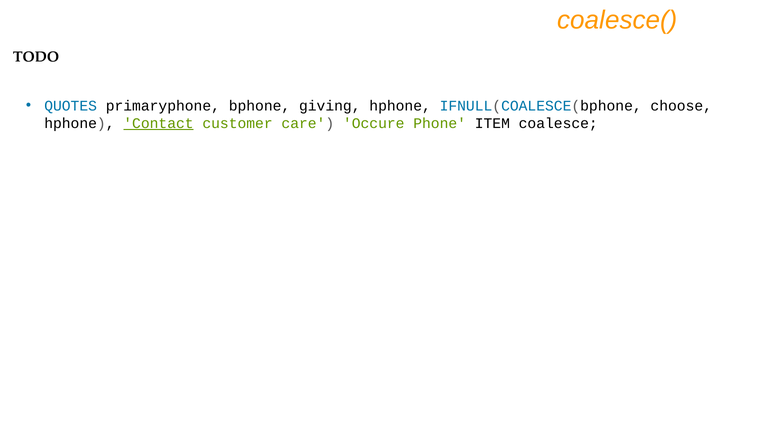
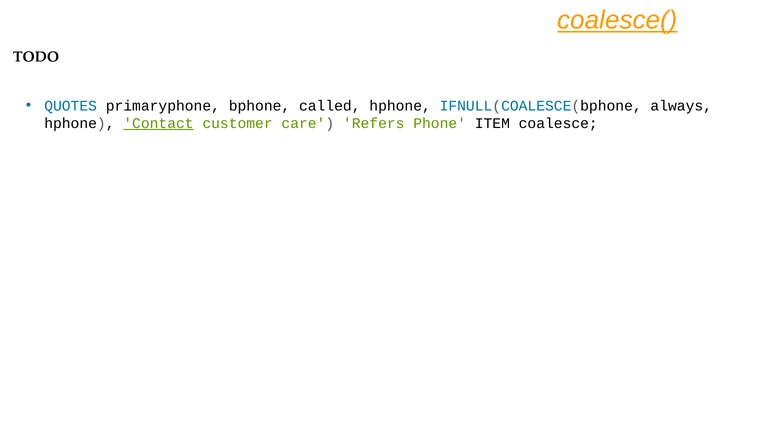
coalesce( underline: none -> present (617, 20)
giving: giving -> called (330, 106)
choose: choose -> always (681, 106)
Occure: Occure -> Refers (374, 123)
